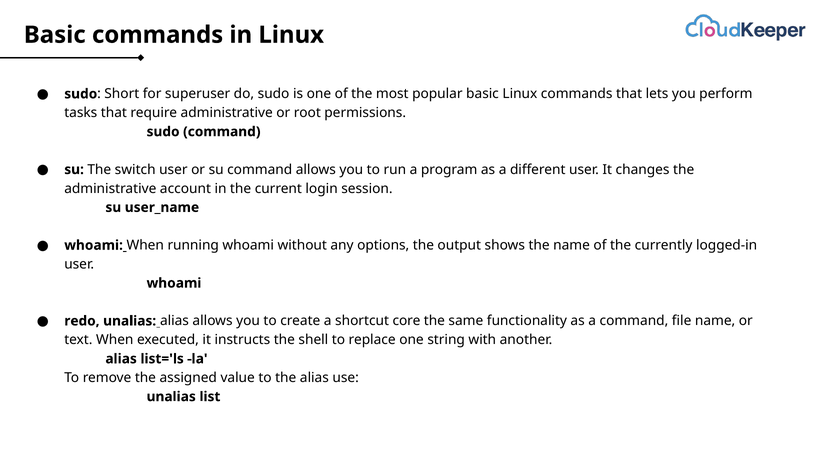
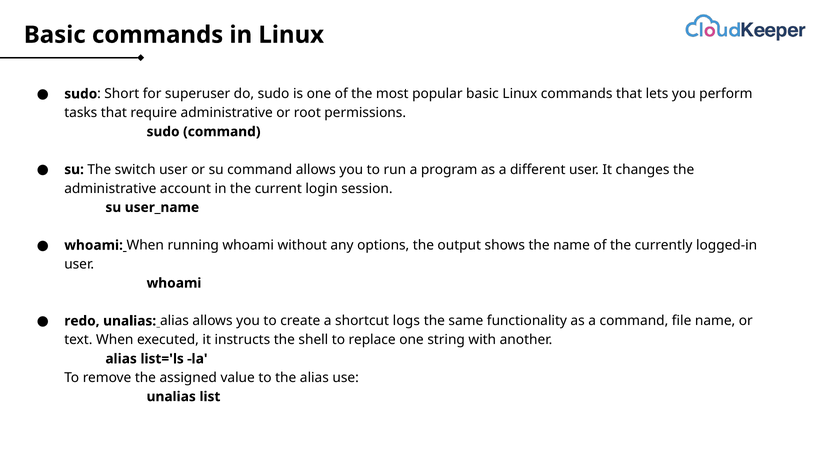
core: core -> logs (406, 321)
